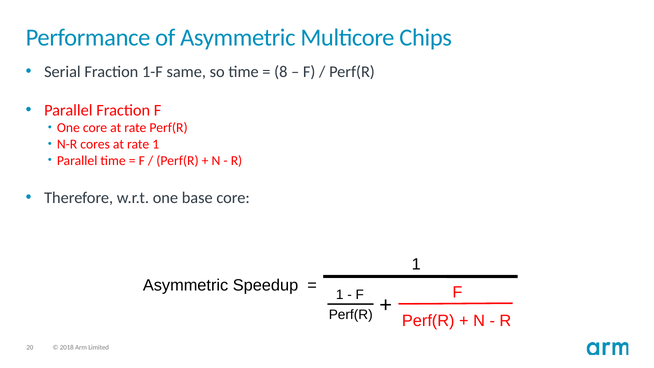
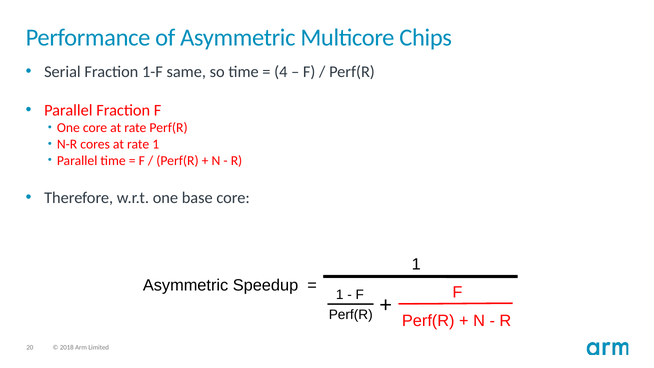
8: 8 -> 4 (281, 72)
